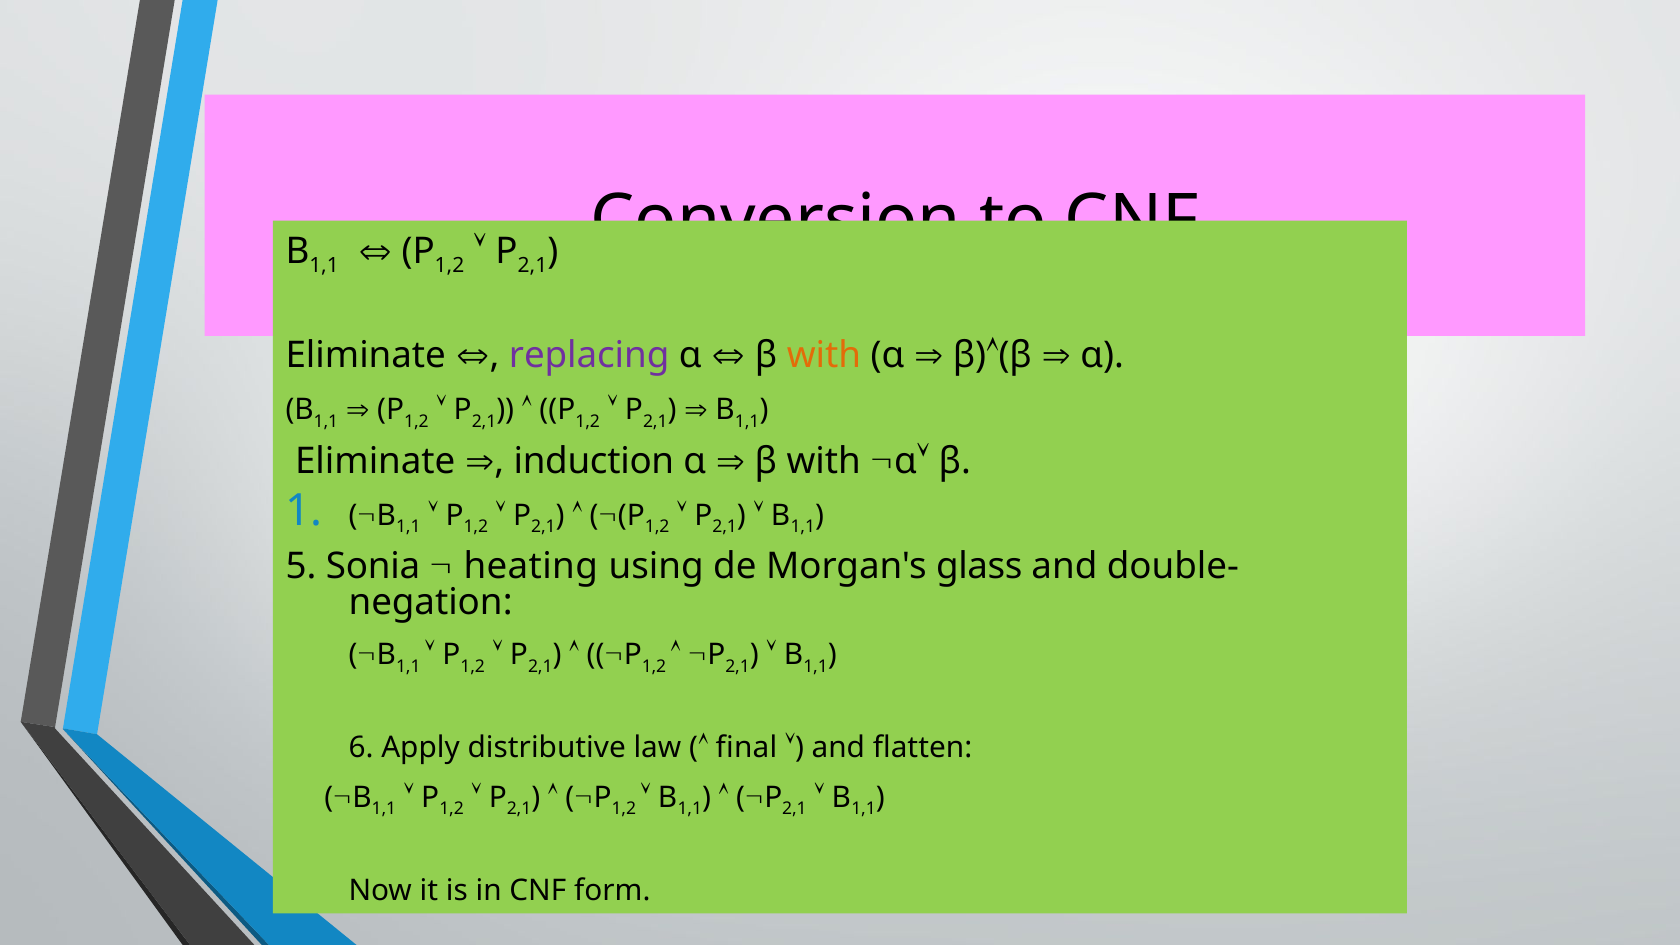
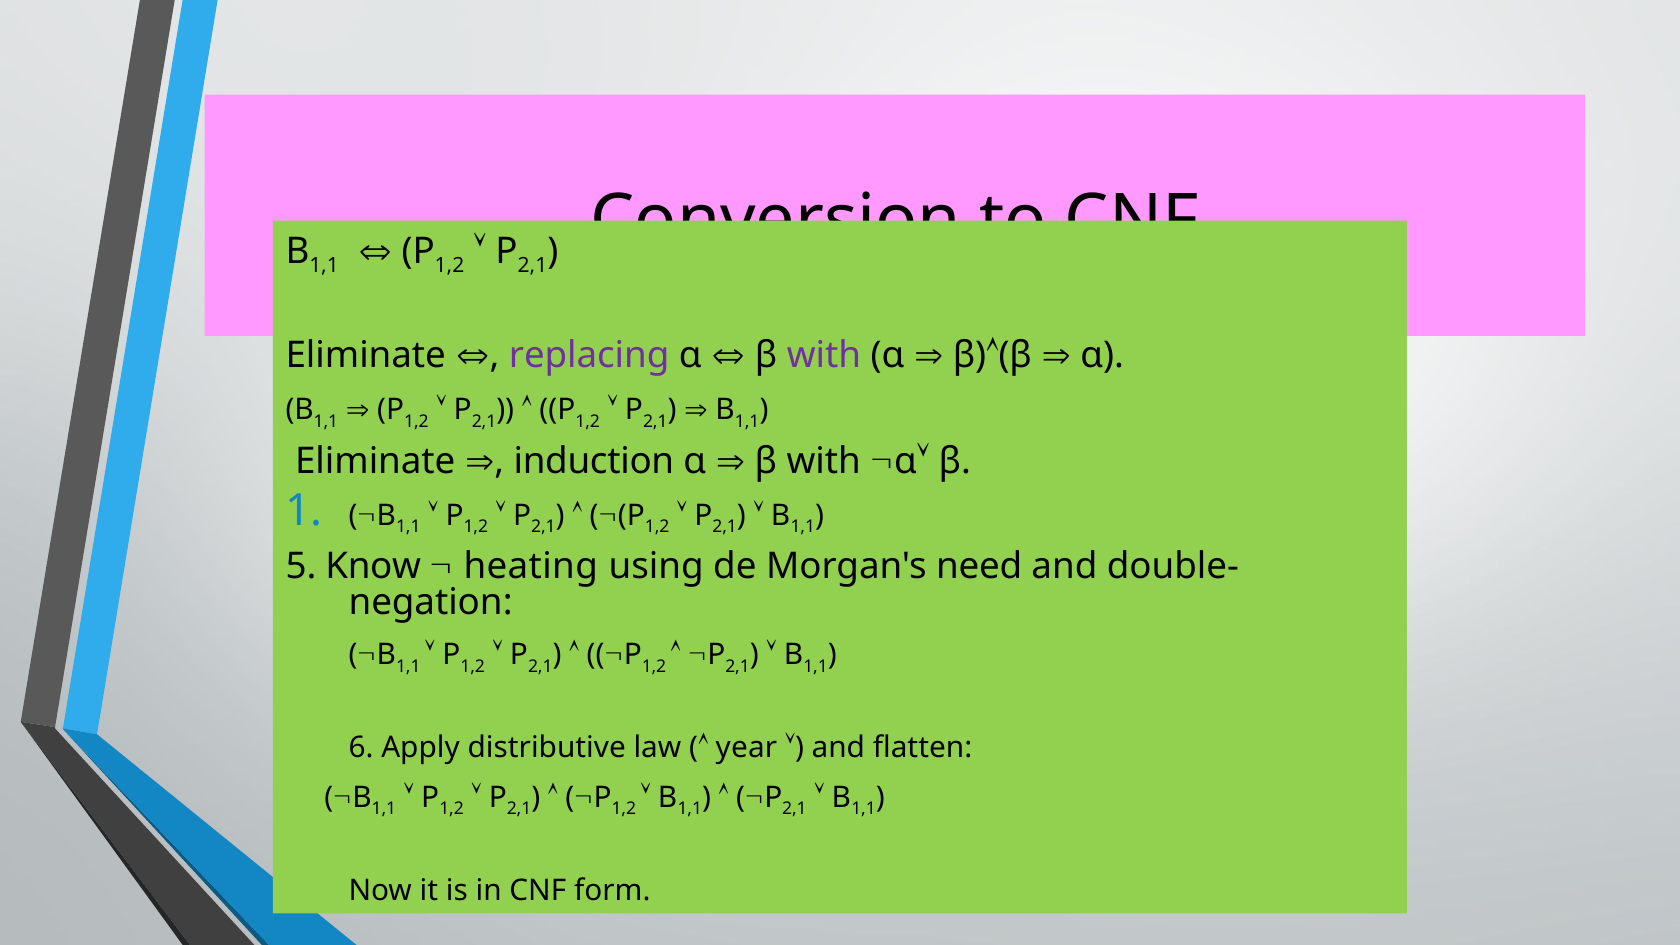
with colour: orange -> purple (824, 355)
Sonia: Sonia -> Know (373, 567)
glass: glass -> need (979, 567)
final: final -> year (746, 748)
